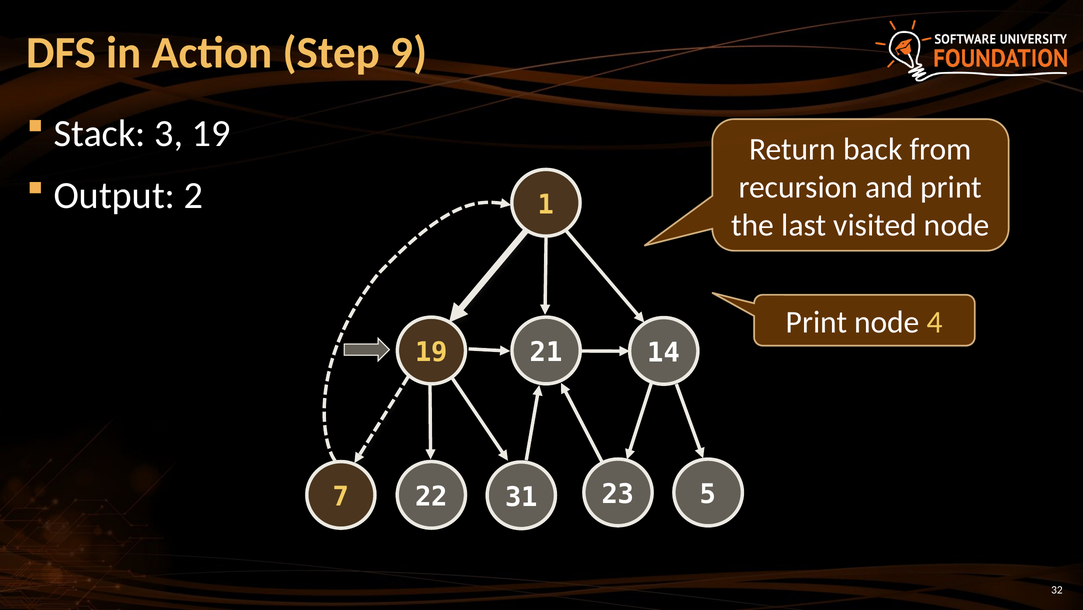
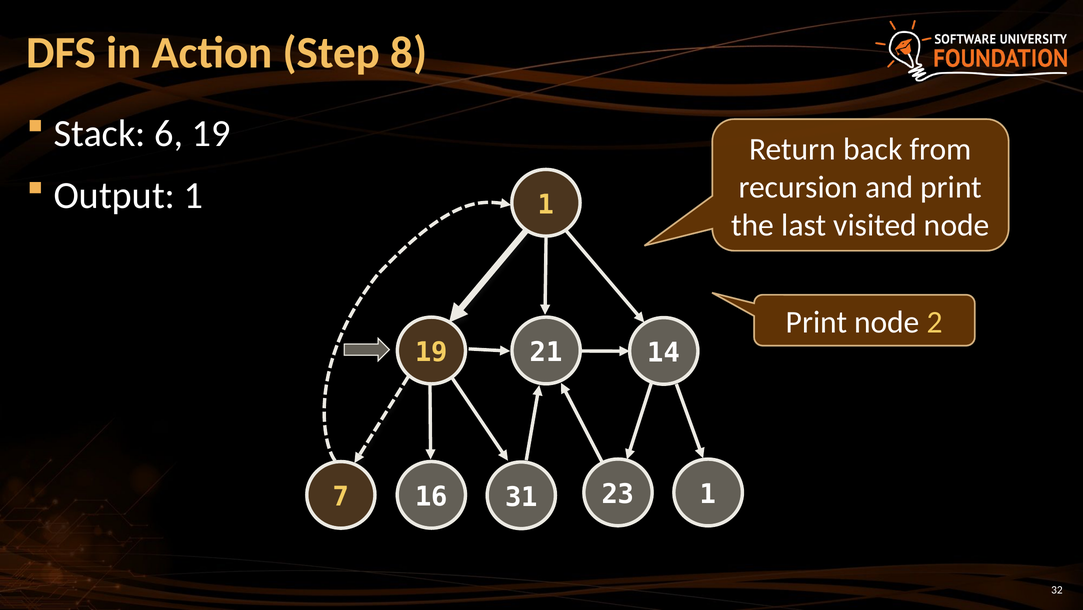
9: 9 -> 8 (409, 53)
3: 3 -> 6 (169, 133)
Output 2: 2 -> 1 (193, 195)
4: 4 -> 2 (935, 322)
23 5: 5 -> 1 (708, 494)
22: 22 -> 16 (431, 496)
